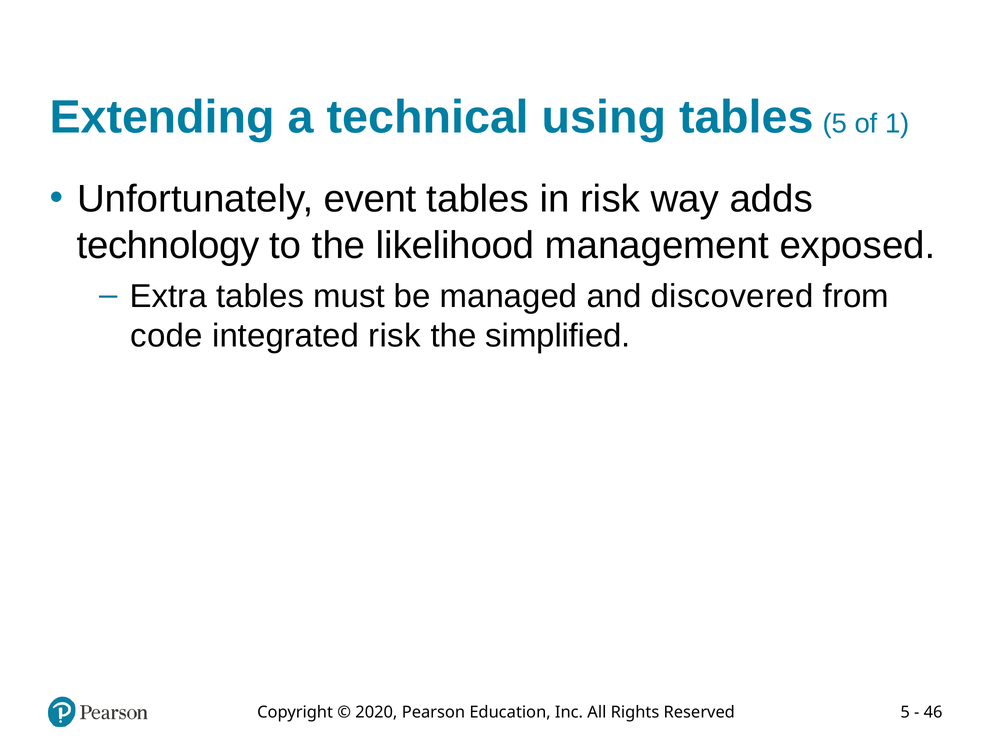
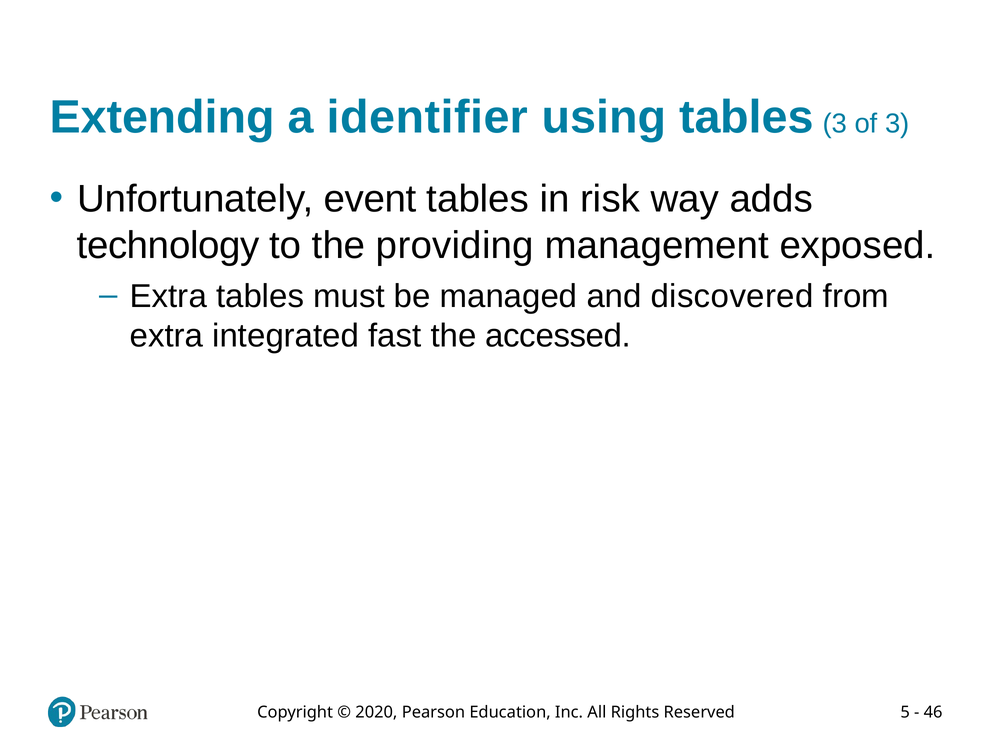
technical: technical -> identifier (428, 117)
tables 5: 5 -> 3 (835, 124)
of 1: 1 -> 3 (897, 124)
likelihood: likelihood -> providing (455, 245)
code: code -> extra (167, 336)
integrated risk: risk -> fast (395, 336)
simplified: simplified -> accessed (558, 336)
